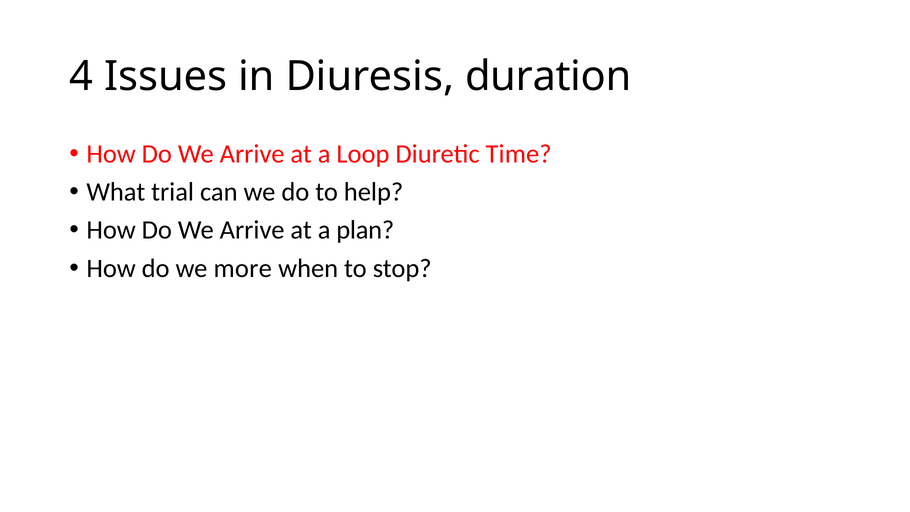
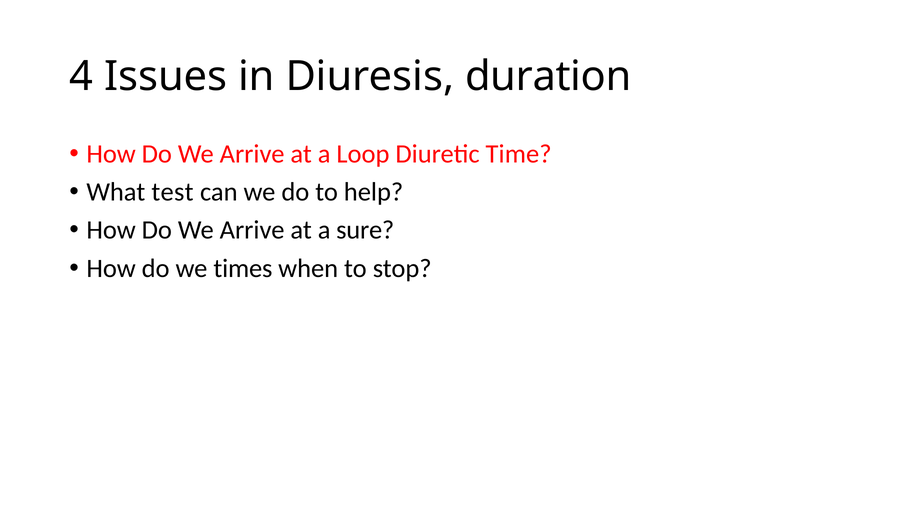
trial: trial -> test (172, 192)
plan: plan -> sure (365, 230)
more: more -> times (243, 268)
